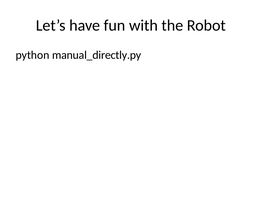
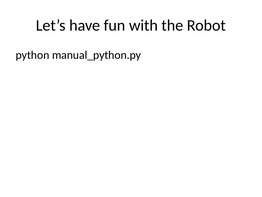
manual_directly.py: manual_directly.py -> manual_python.py (97, 55)
